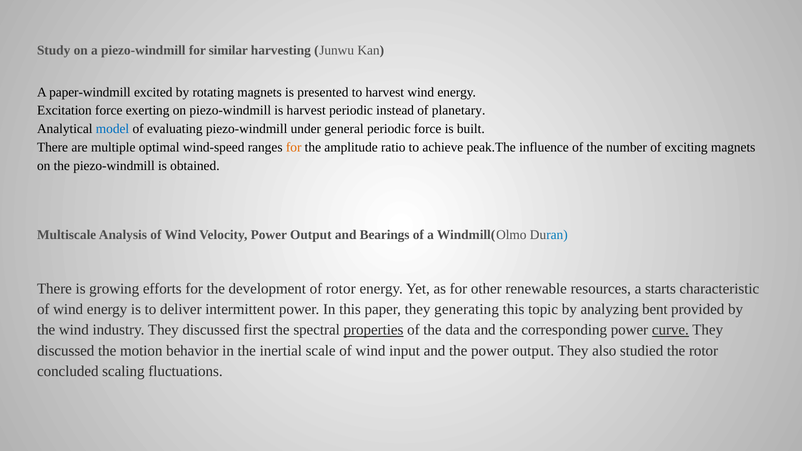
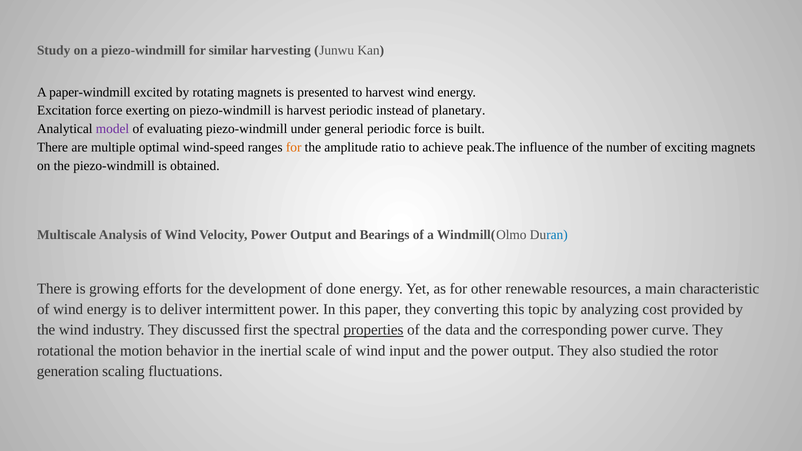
model colour: blue -> purple (113, 129)
of rotor: rotor -> done (341, 289)
starts: starts -> main (660, 289)
generating: generating -> converting (467, 309)
bent: bent -> cost (655, 309)
curve underline: present -> none (670, 330)
discussed: discussed -> rotational (66, 351)
concluded: concluded -> generation (68, 372)
